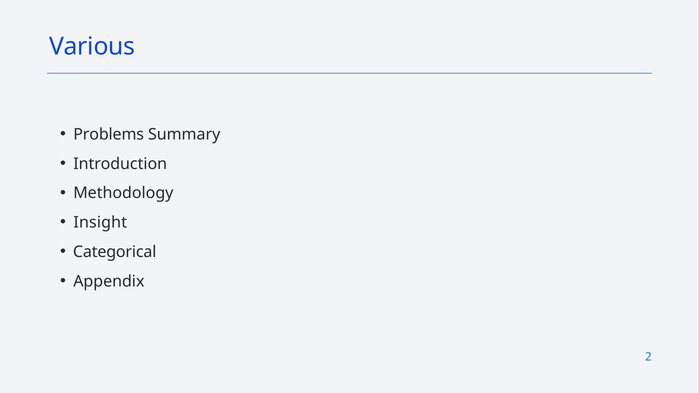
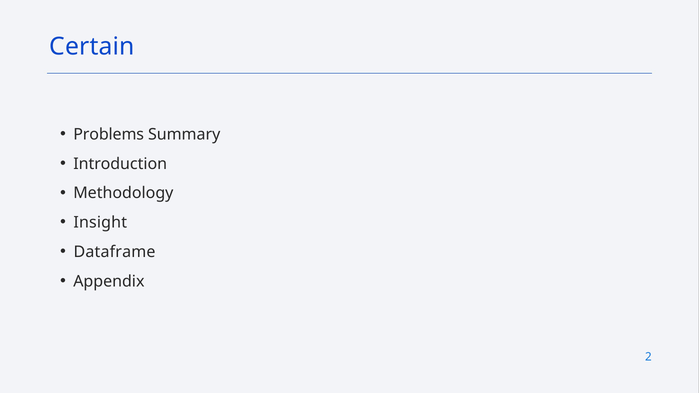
Various: Various -> Certain (92, 47)
Categorical: Categorical -> Dataframe (115, 252)
